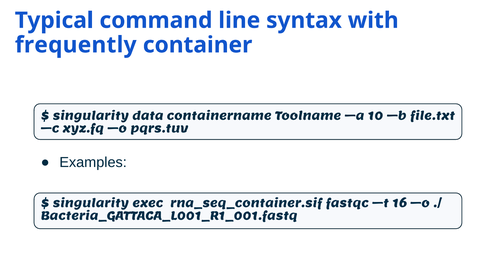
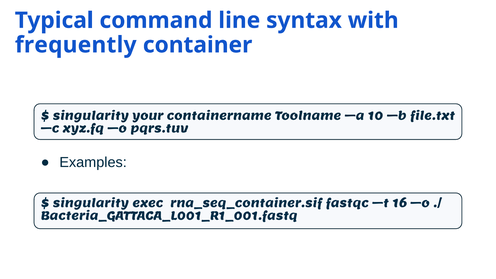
data: data -> your (148, 116)
